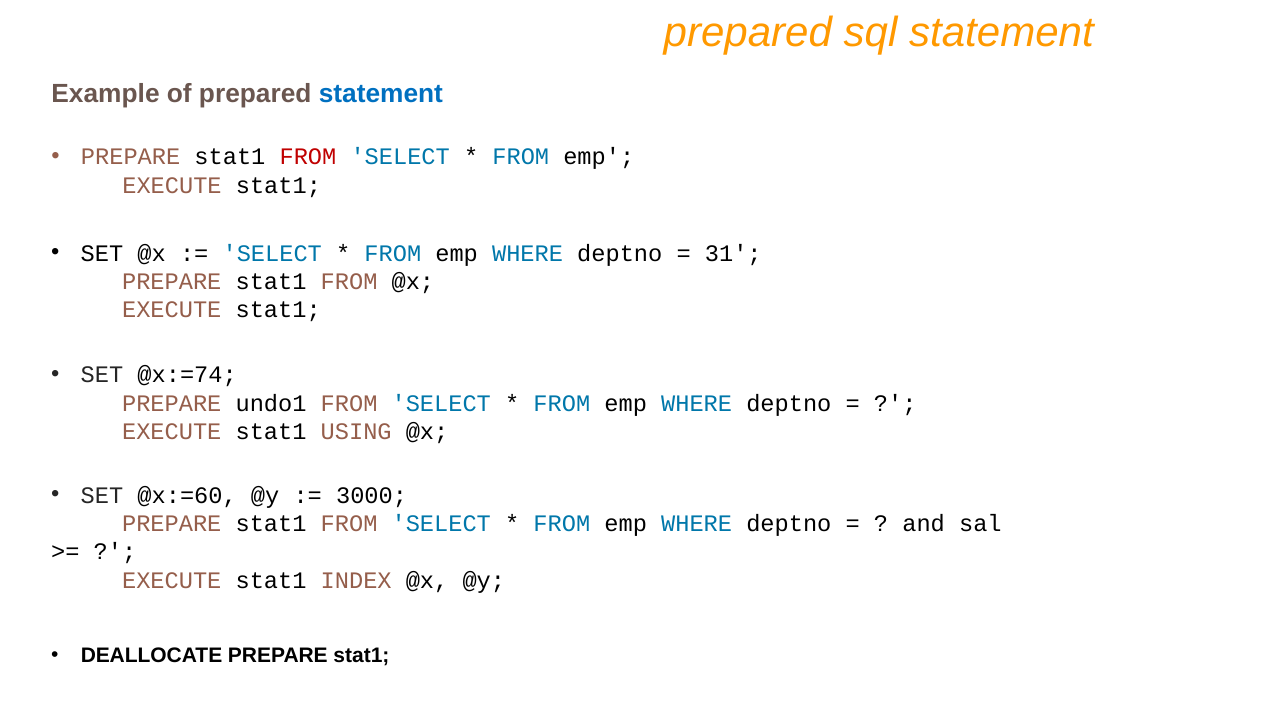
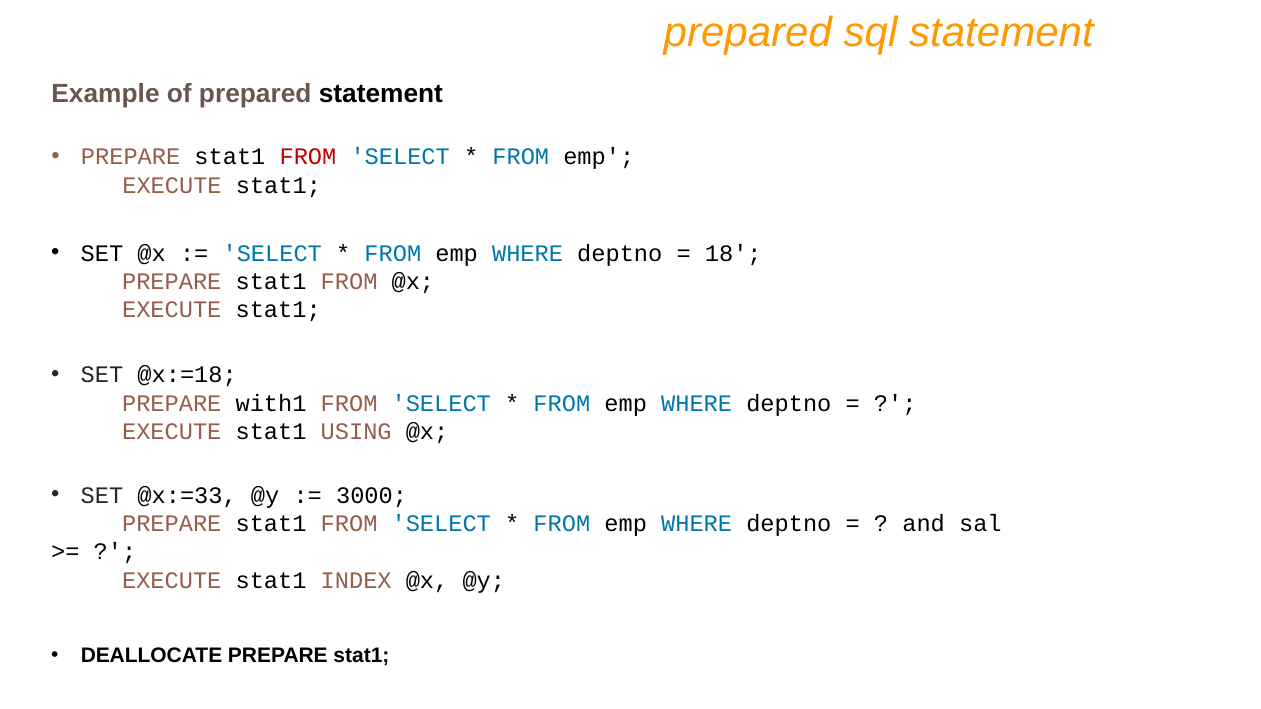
statement colour: blue -> black (381, 94)
31: 31 -> 18 (733, 254)
@x:=74: @x:=74 -> @x:=18 (187, 375)
undo1: undo1 -> with1 (271, 403)
@x:=60: @x:=60 -> @x:=33 (187, 496)
